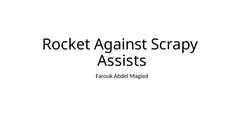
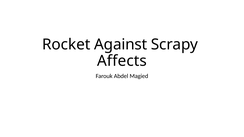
Assists: Assists -> Affects (122, 61)
